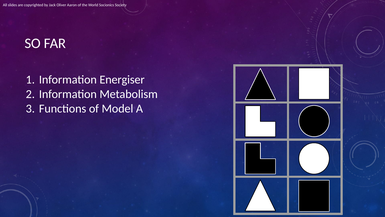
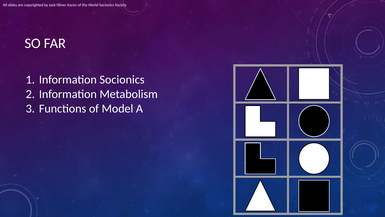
Information Energiser: Energiser -> Socionics (122, 80)
